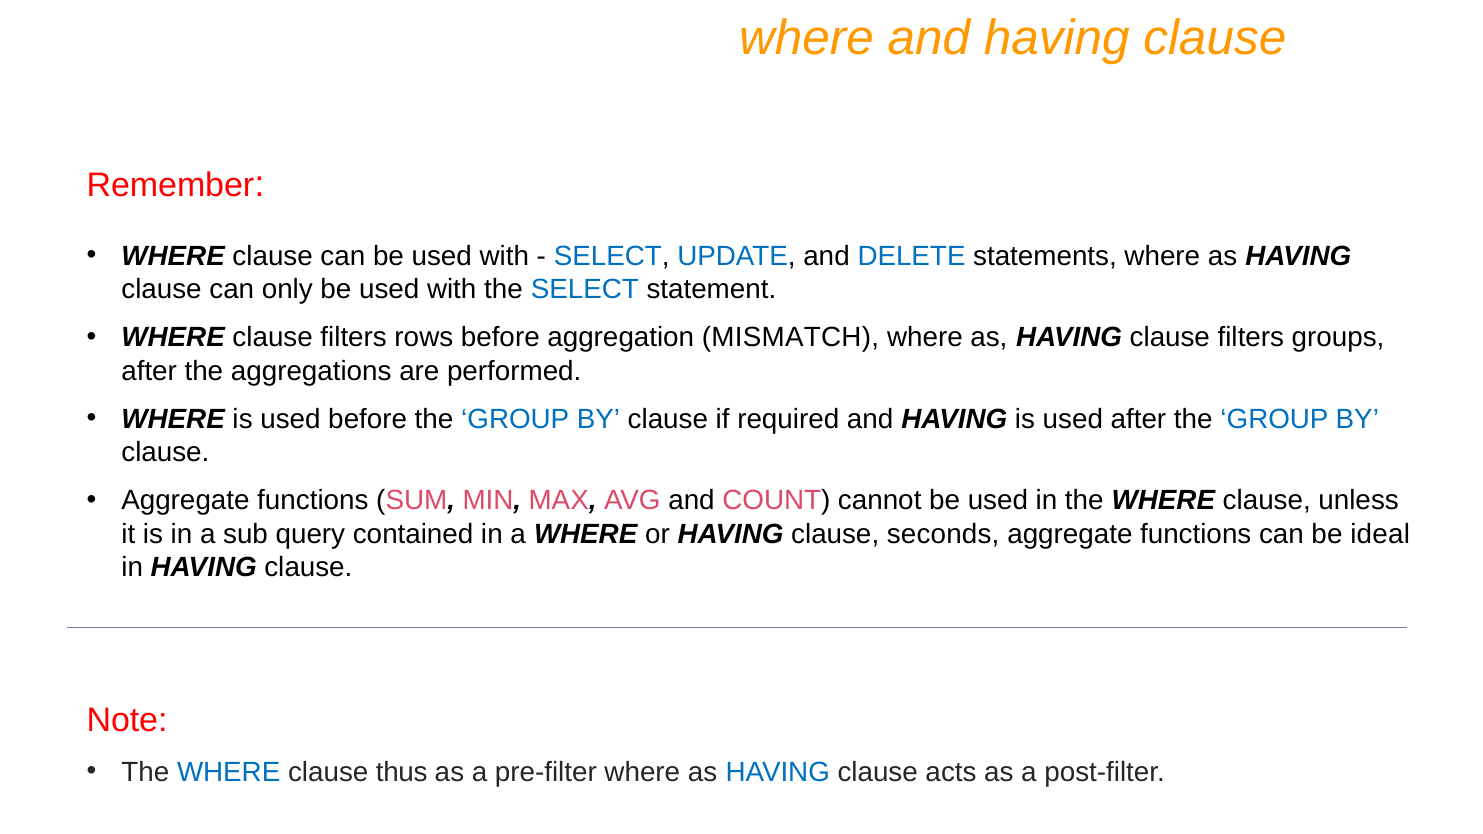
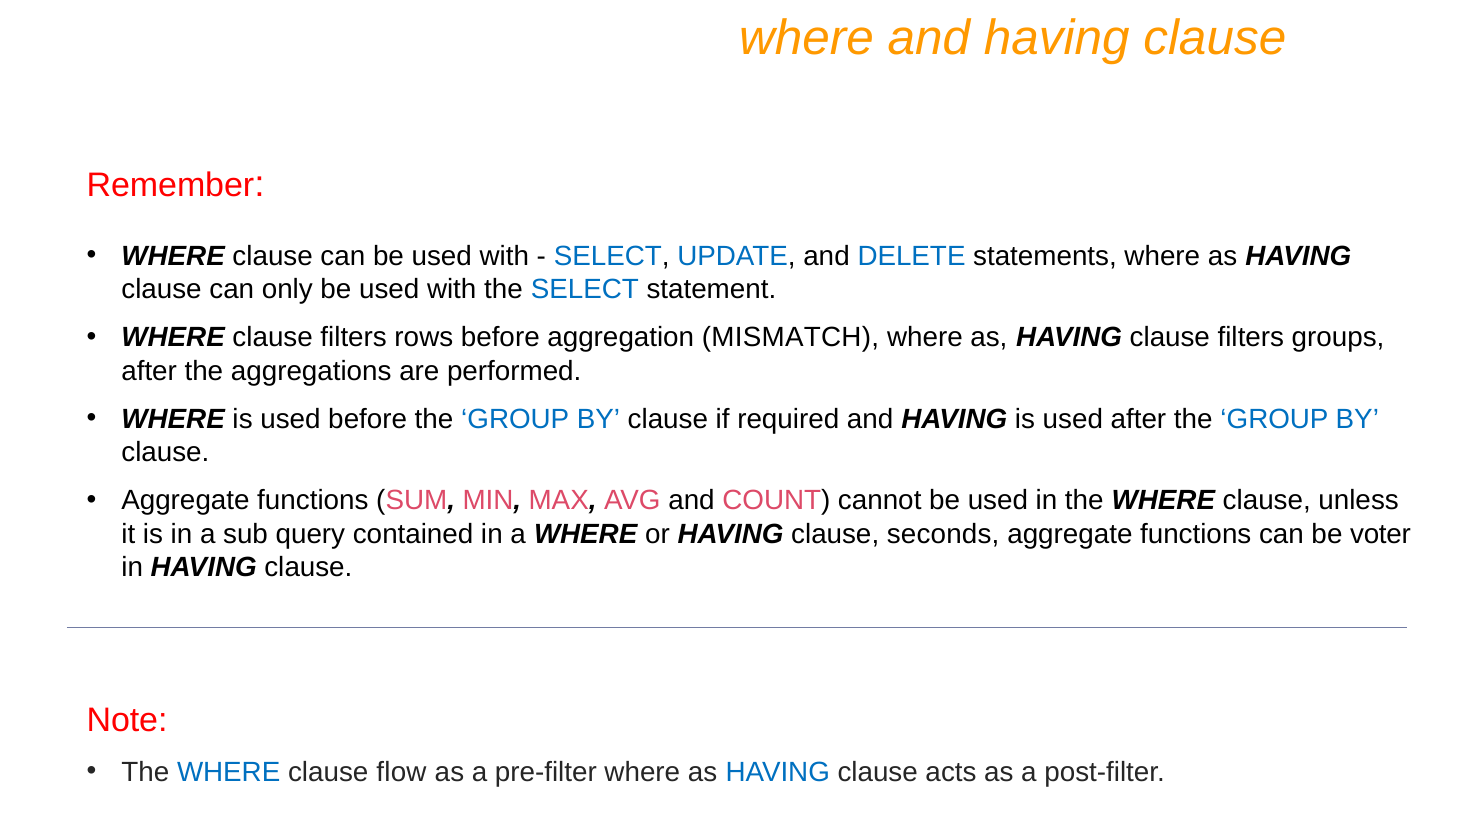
ideal: ideal -> voter (1380, 534)
thus: thus -> flow (401, 772)
